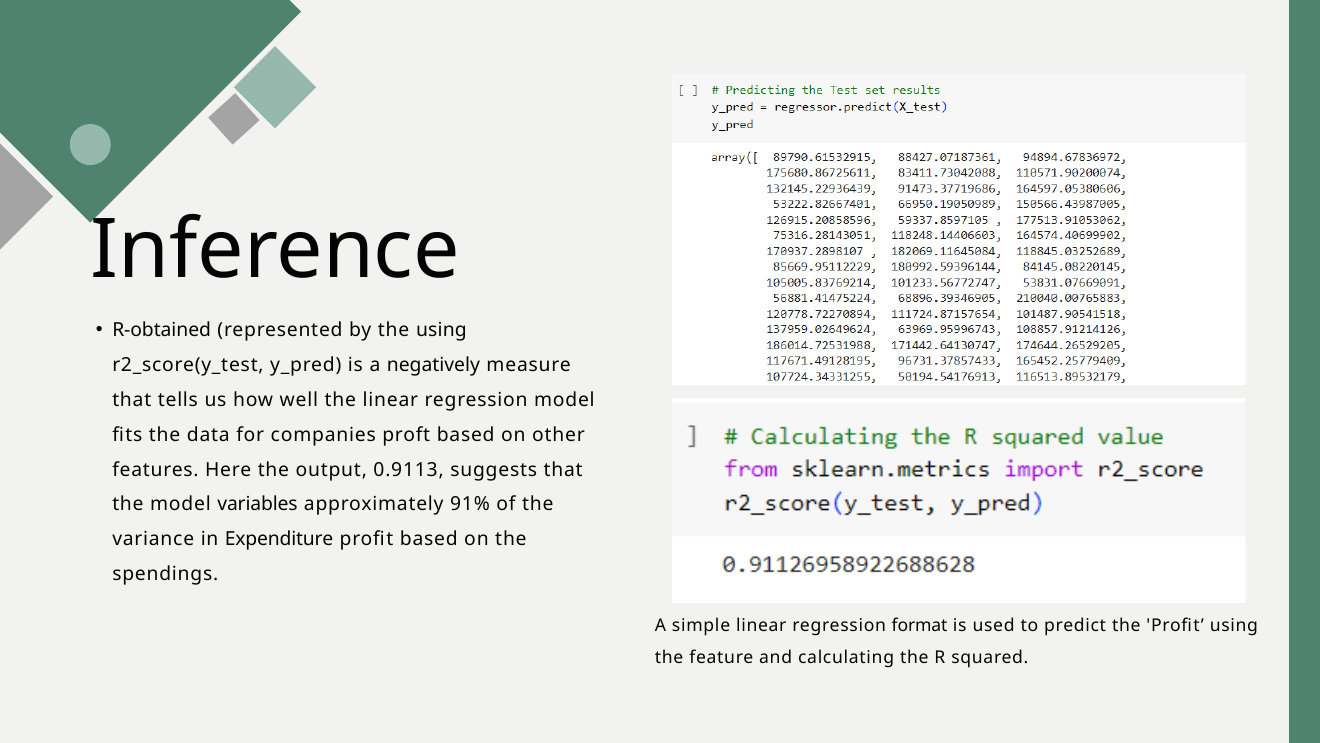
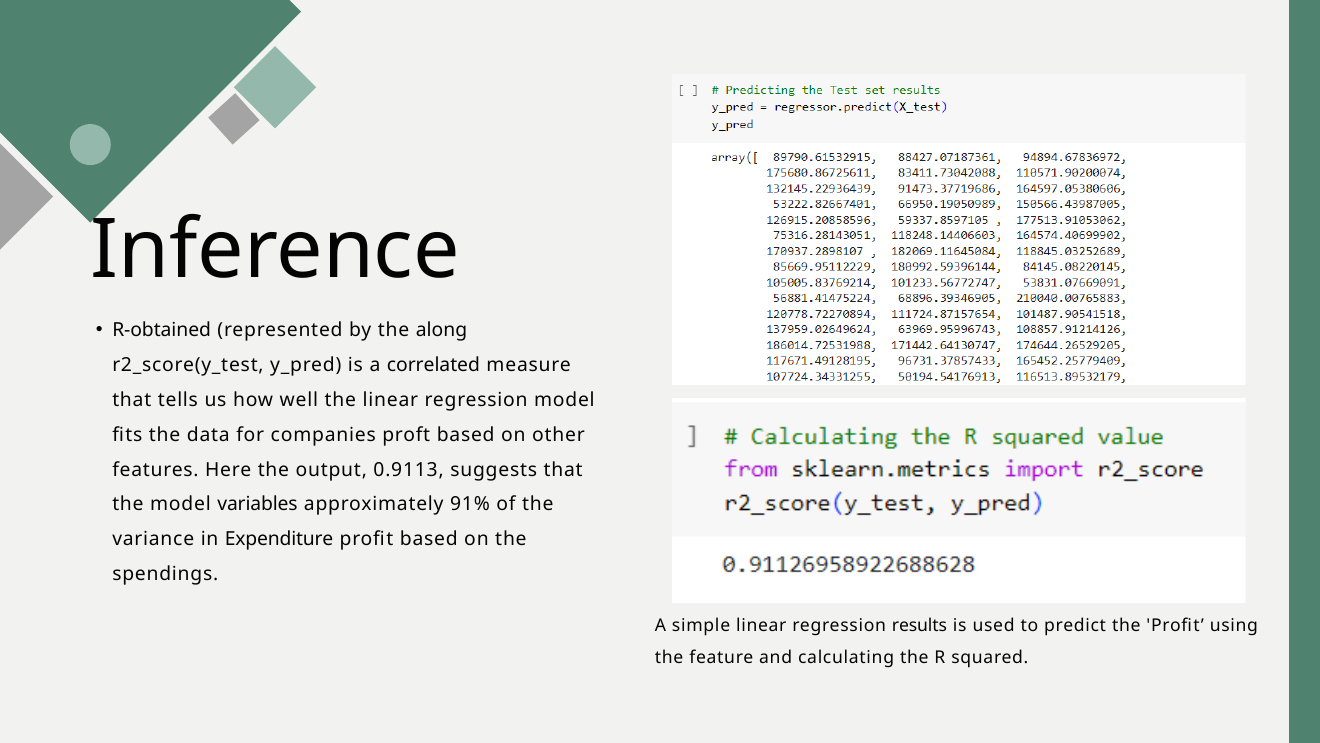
the using: using -> along (442, 330)
negatively: negatively -> correlated (433, 365)
format: format -> results (920, 625)
